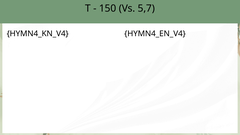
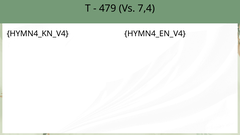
150: 150 -> 479 (108, 8)
5,7: 5,7 -> 7,4 (146, 8)
